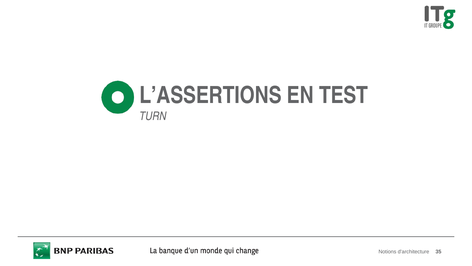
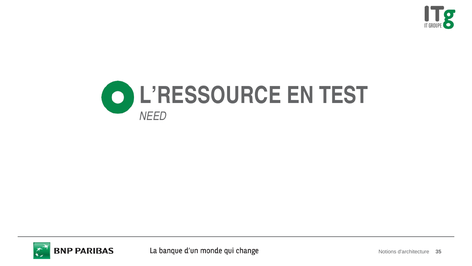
L’ASSERTIONS: L’ASSERTIONS -> L’RESSOURCE (210, 95)
TURN: TURN -> NEED (153, 116)
